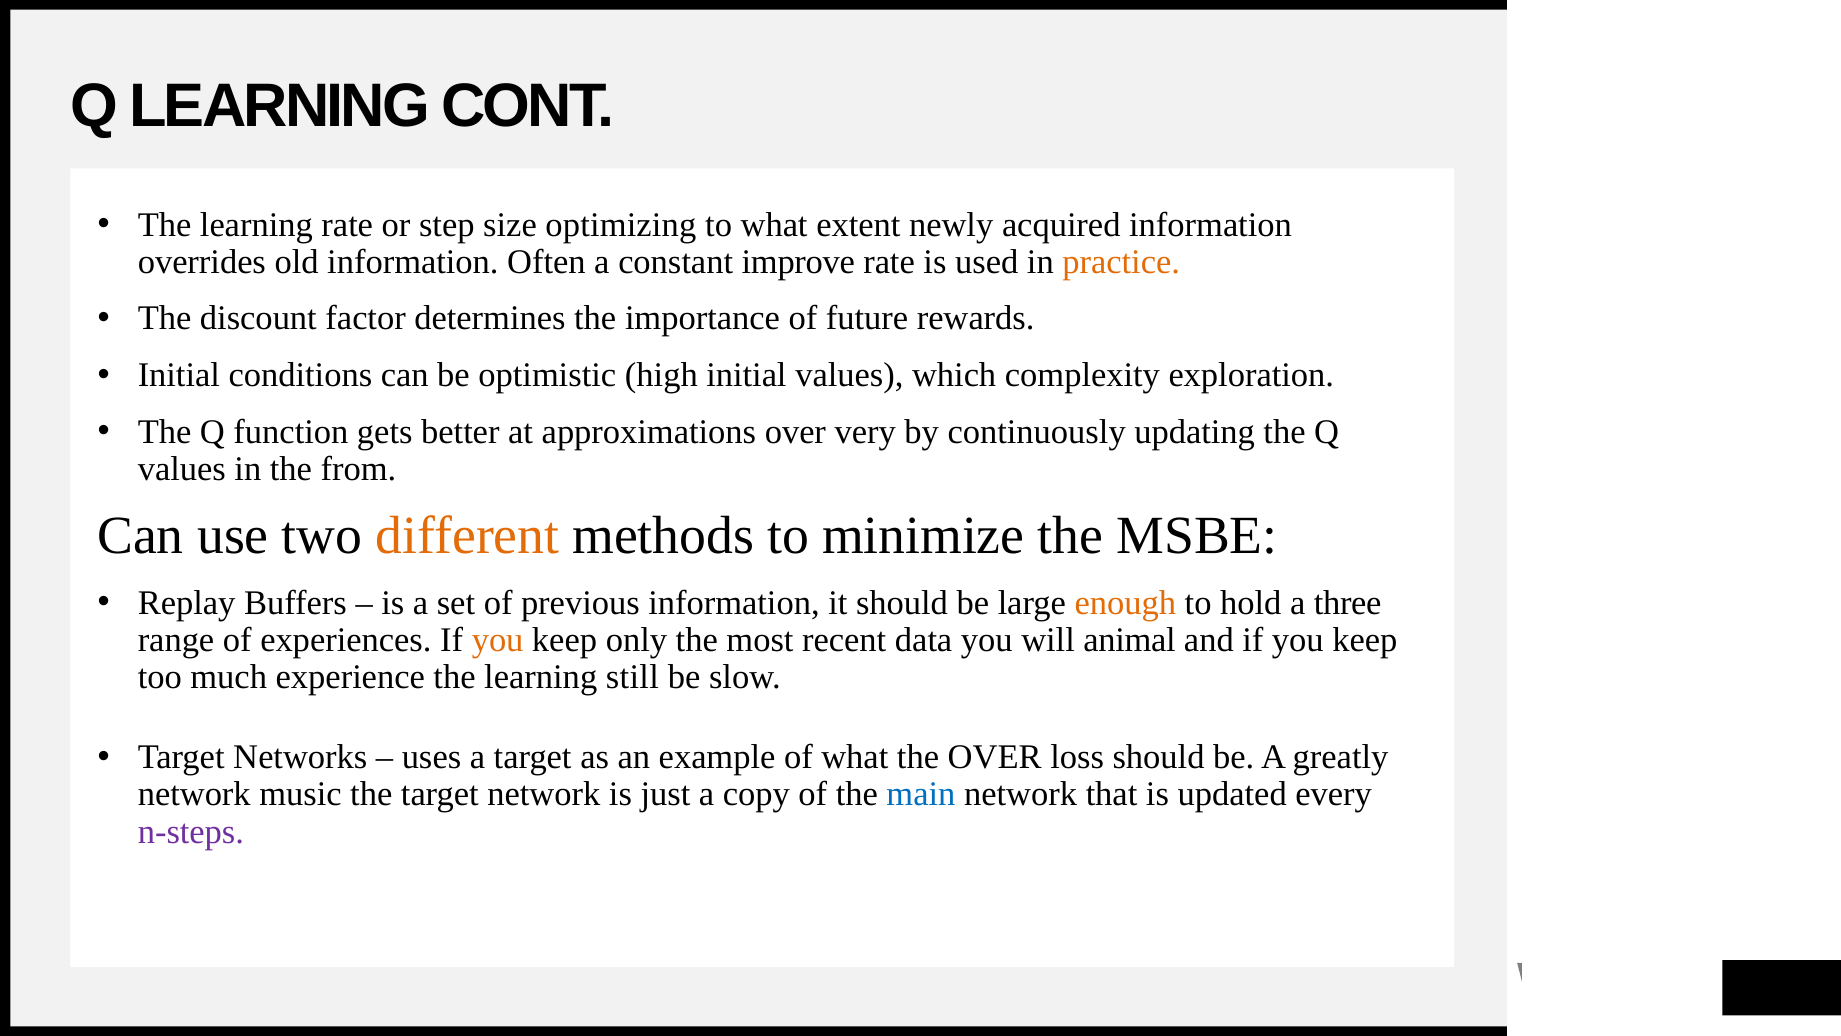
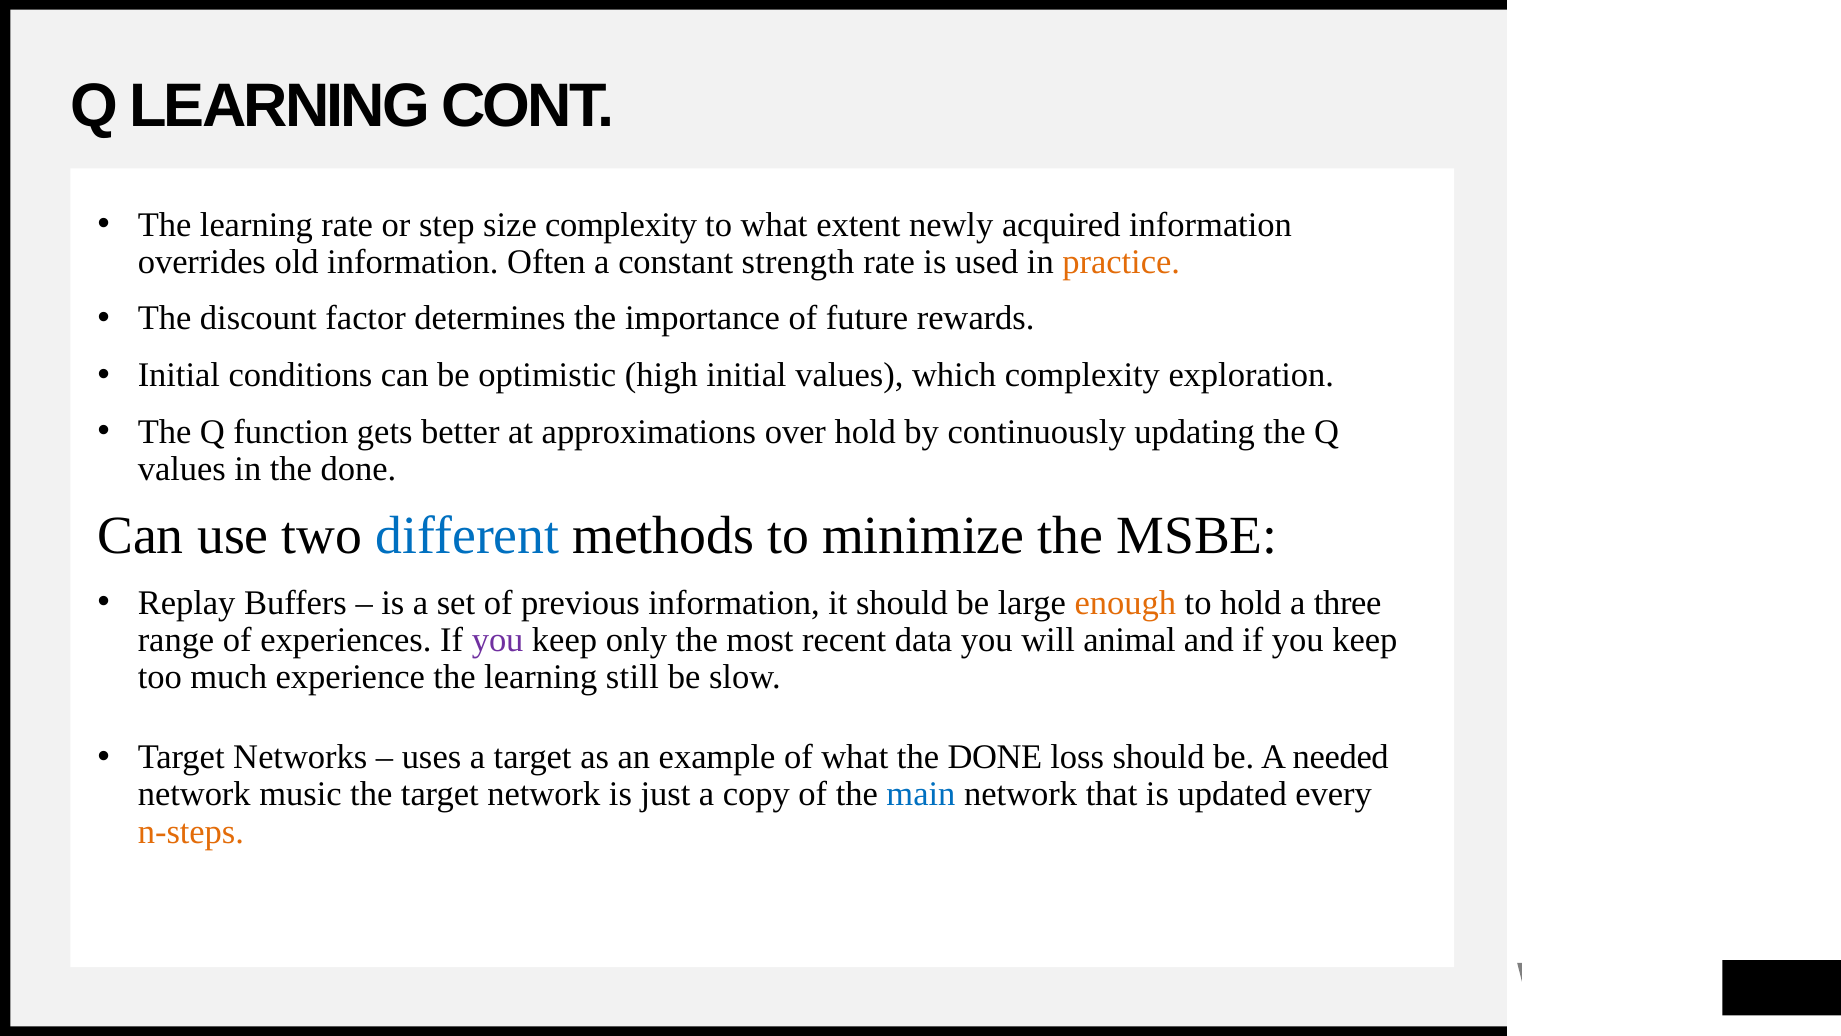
size optimizing: optimizing -> complexity (621, 225)
improve: improve -> strength (798, 262)
over very: very -> hold (865, 431)
in the from: from -> done (358, 469)
different colour: orange -> blue (467, 535)
you colour: orange -> purple (498, 640)
what the OVER: OVER -> DONE (995, 757)
greatly: greatly -> needed (1341, 757)
n-steps colour: purple -> orange (191, 831)
